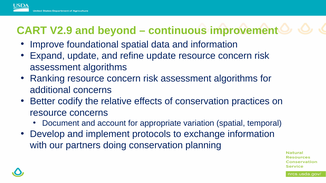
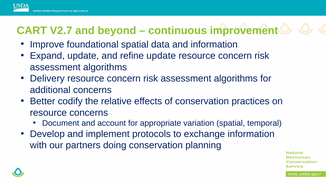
V2.9: V2.9 -> V2.7 (61, 31)
Ranking: Ranking -> Delivery (47, 79)
